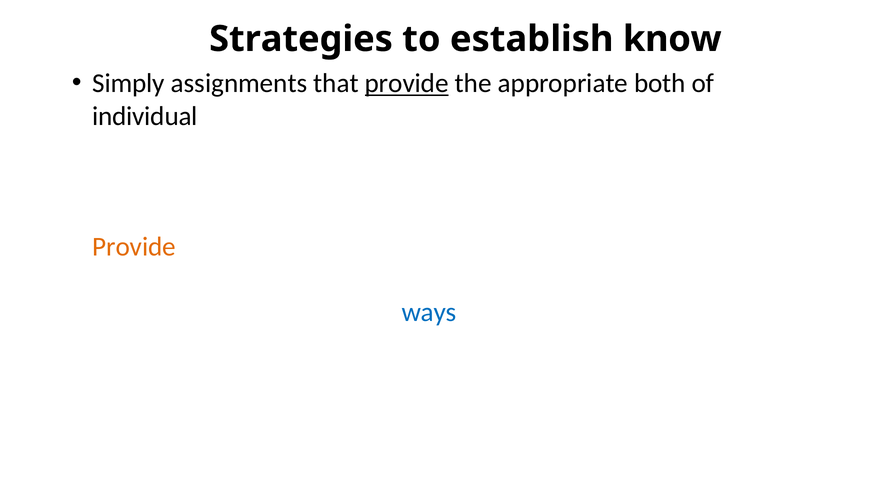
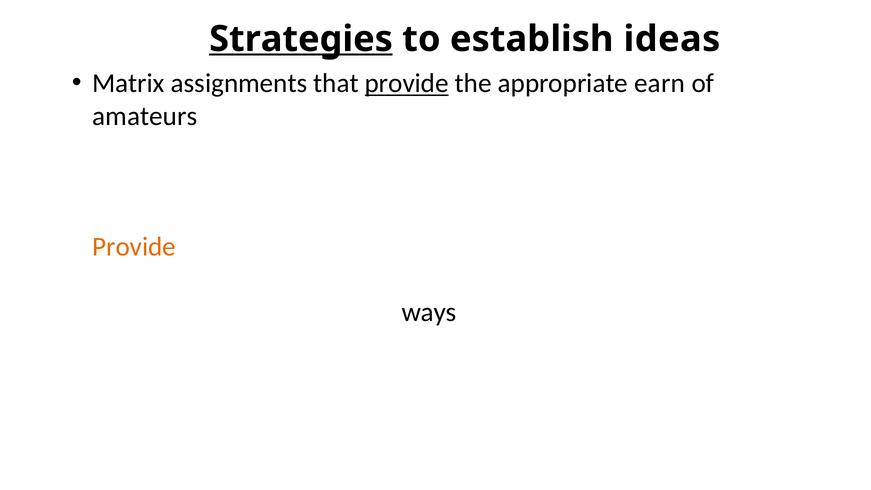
Strategies underline: none -> present (301, 39)
know: know -> ideas (672, 39)
Simply: Simply -> Matrix (129, 83)
both: both -> earn (660, 83)
individual: individual -> amateurs (145, 116)
ways colour: blue -> black (429, 312)
